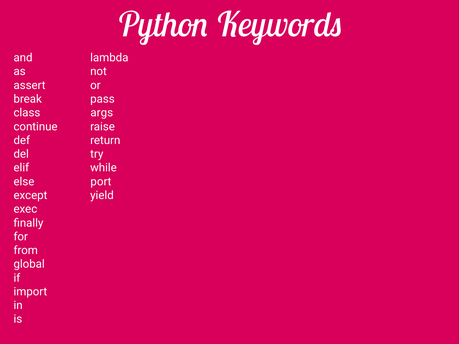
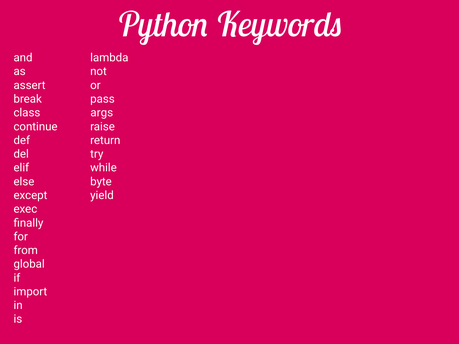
port: port -> byte (101, 182)
